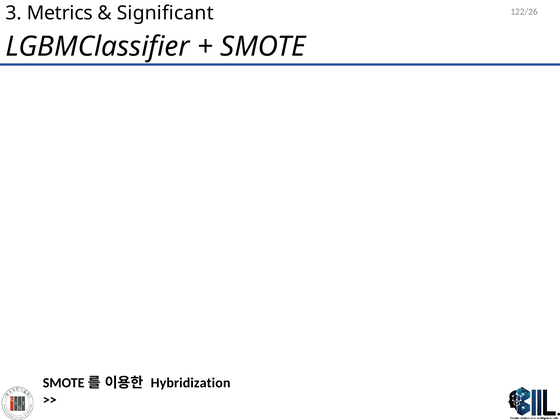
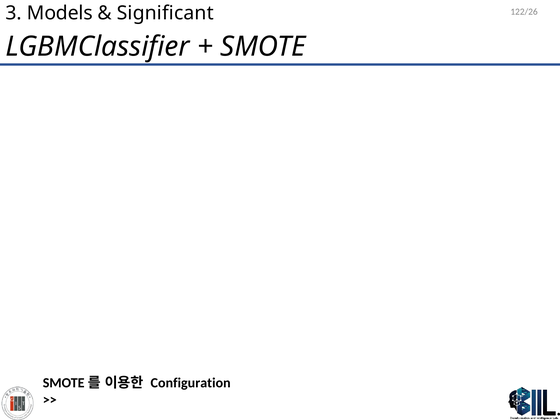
Metrics: Metrics -> Models (60, 13)
Hybridization: Hybridization -> Configuration (191, 383)
